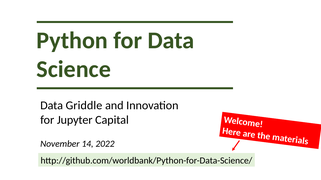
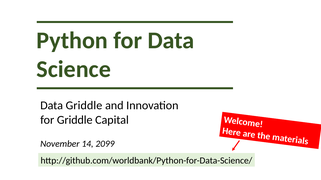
for Jupyter: Jupyter -> Griddle (75, 120)
2022: 2022 -> 2099 (105, 144)
